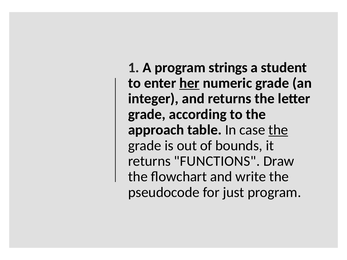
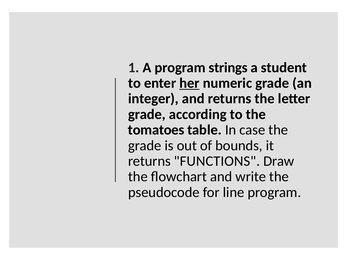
approach: approach -> tomatoes (156, 130)
the underline: present -> none (278, 130)
just: just -> line (234, 192)
